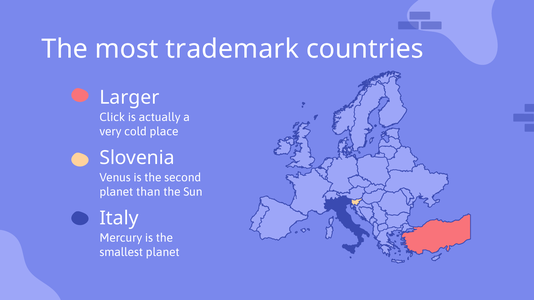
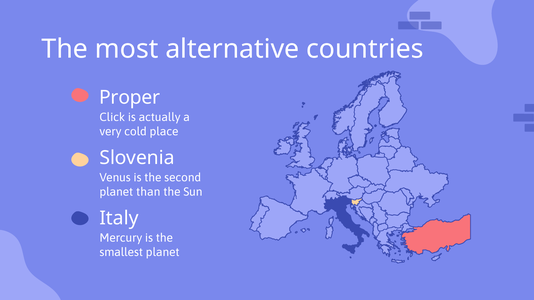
trademark: trademark -> alternative (232, 49)
Larger: Larger -> Proper (130, 98)
